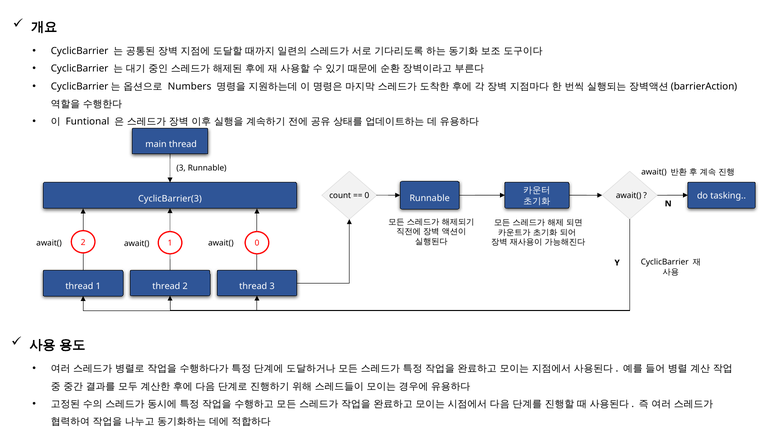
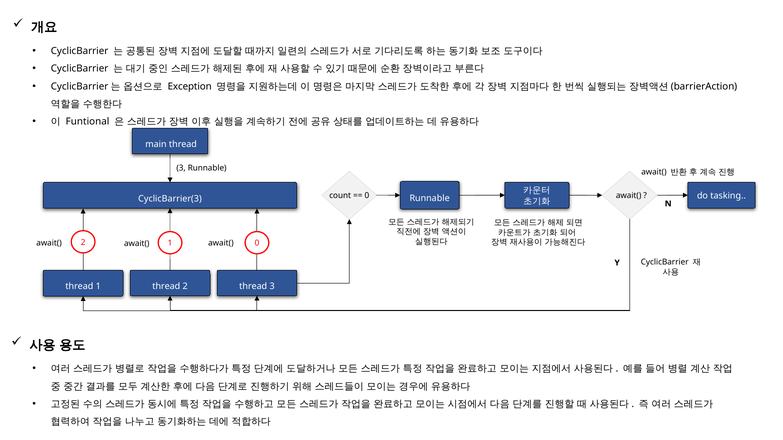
Numbers: Numbers -> Exception (190, 86)
